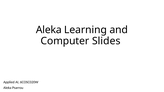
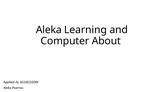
Slides: Slides -> About (106, 41)
